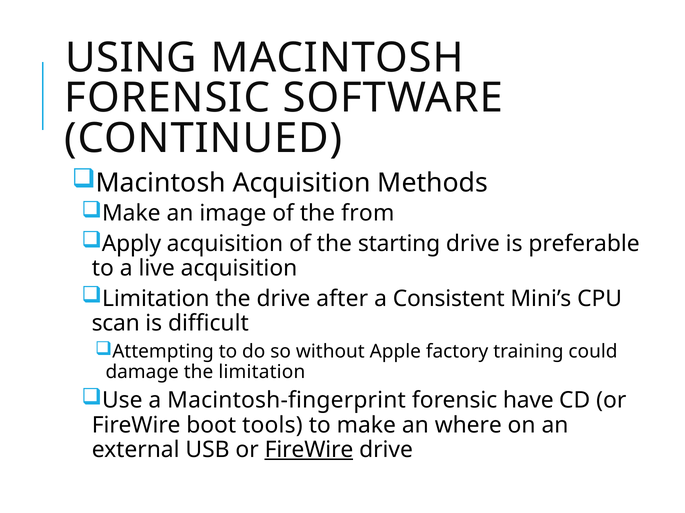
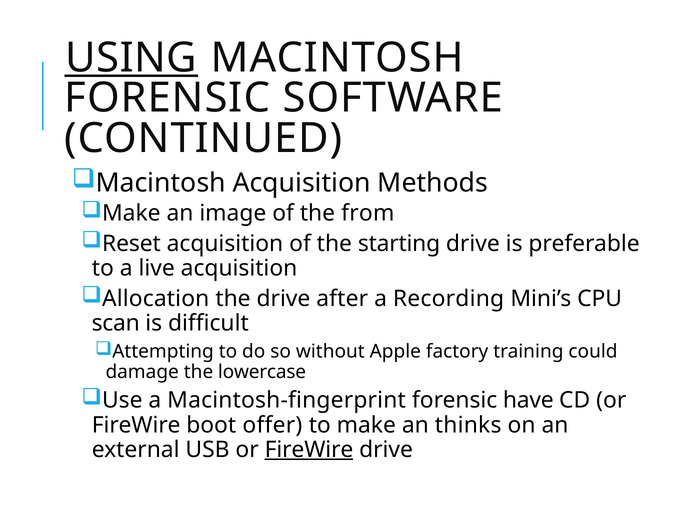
USING underline: none -> present (131, 58)
Apply: Apply -> Reset (131, 244)
Limitation: Limitation -> Allocation (156, 299)
Consistent: Consistent -> Recording (449, 299)
the limitation: limitation -> lowercase (262, 373)
tools: tools -> offer (272, 426)
where: where -> thinks (468, 426)
